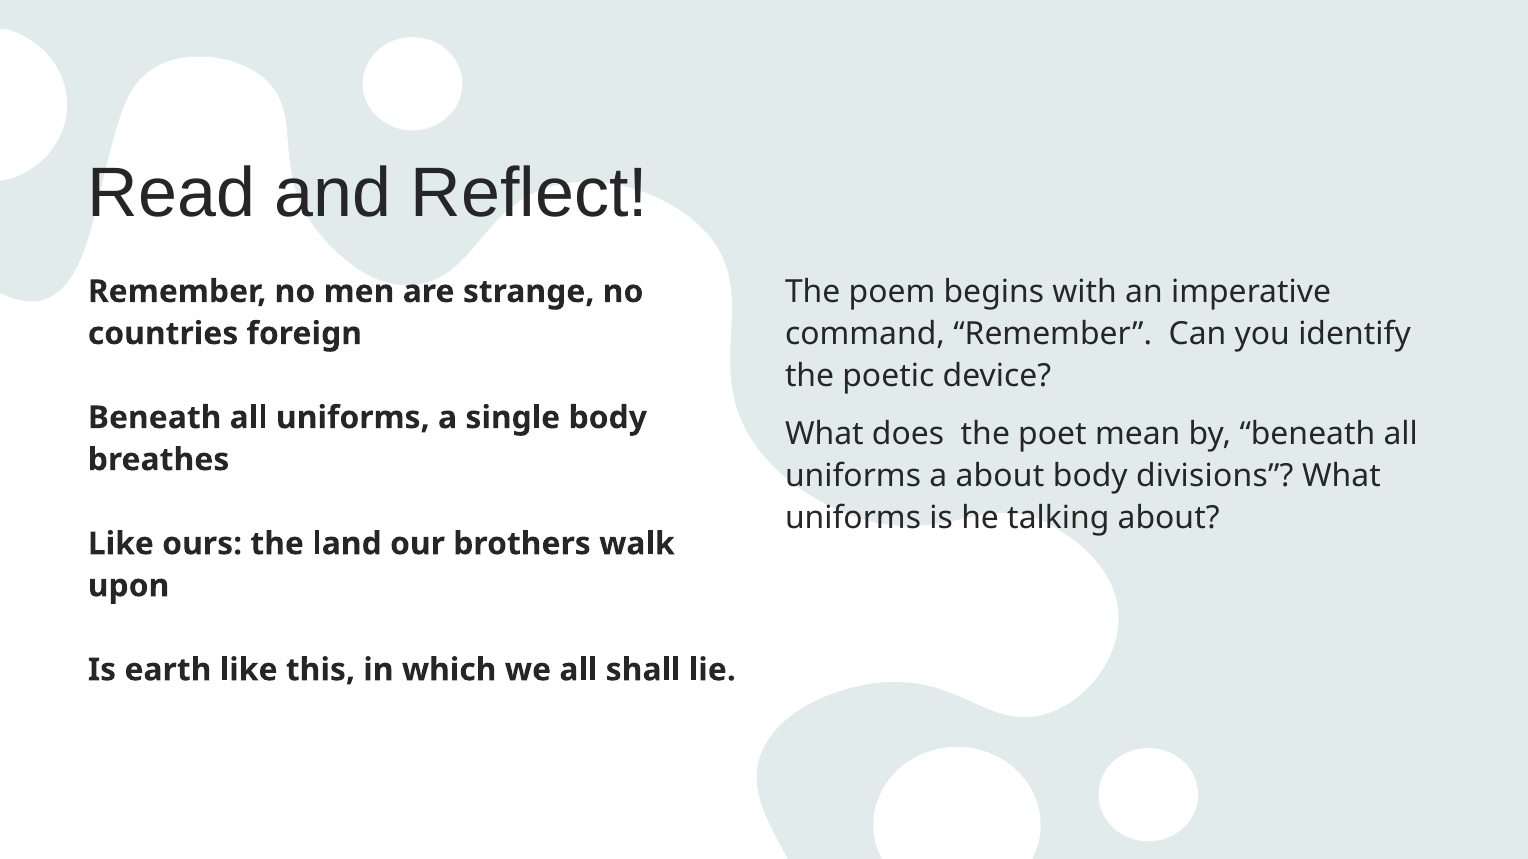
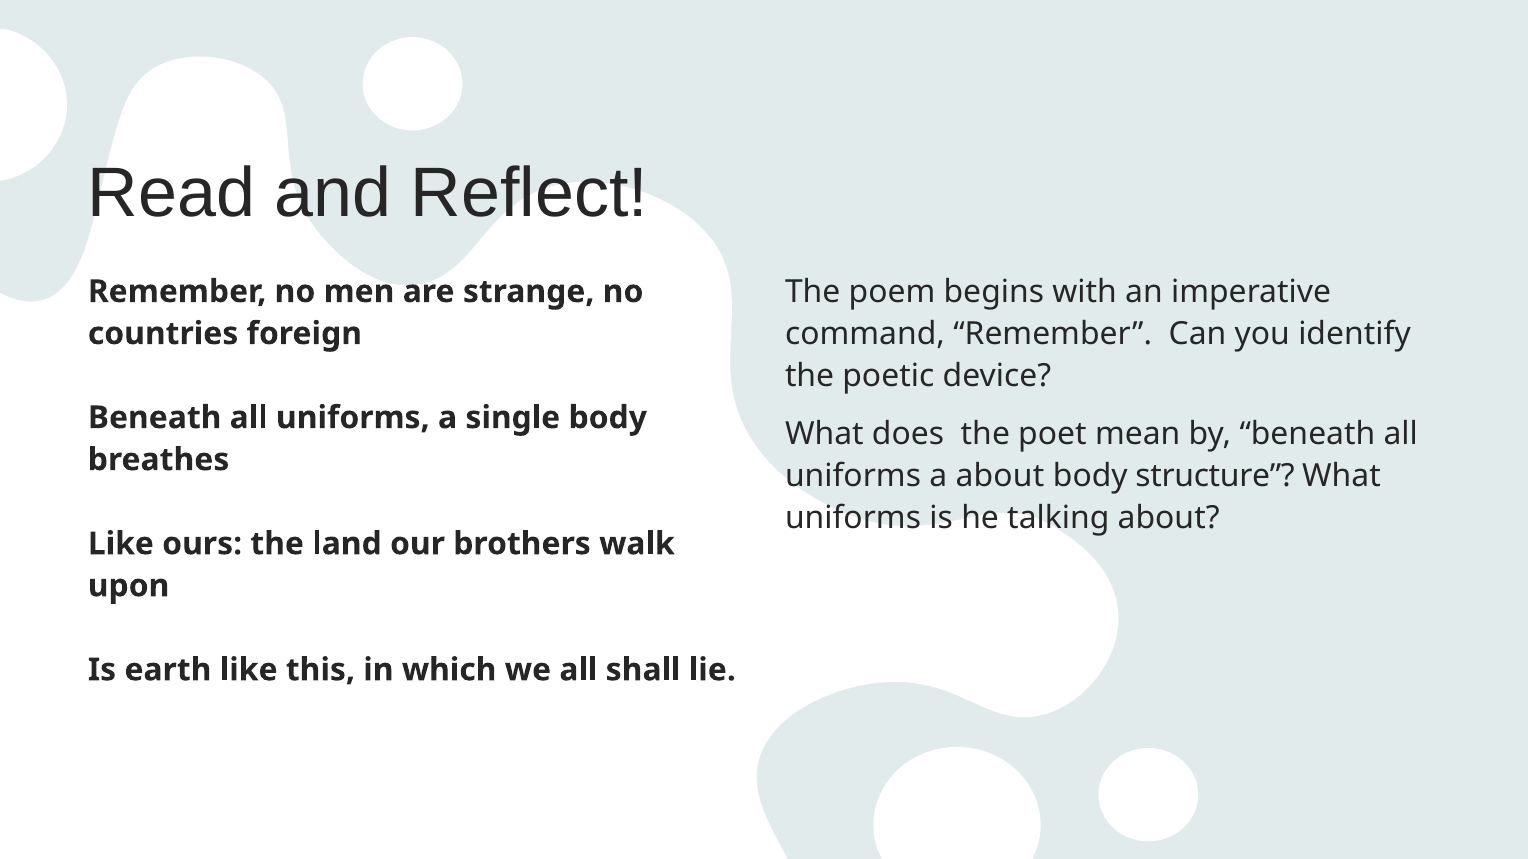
divisions: divisions -> structure (1215, 476)
